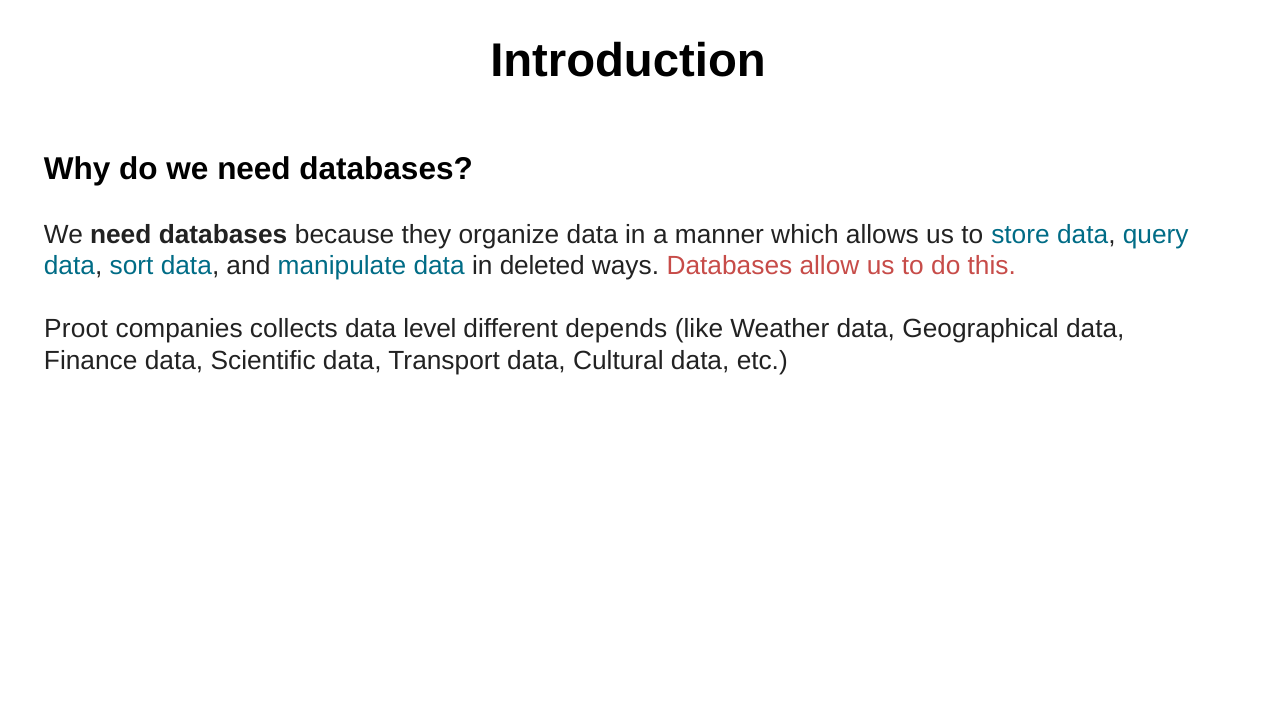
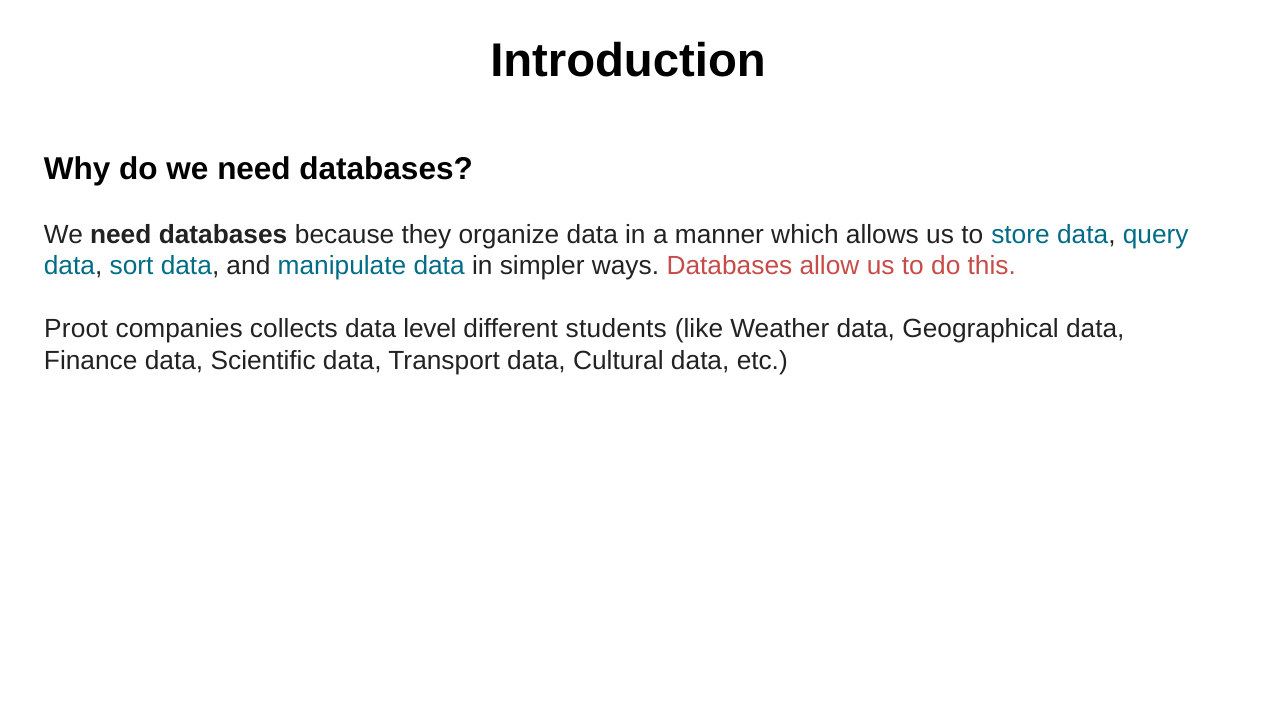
deleted: deleted -> simpler (542, 266)
depends: depends -> students (616, 329)
